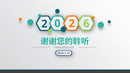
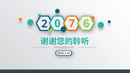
2: 2 -> 7 (72, 24)
